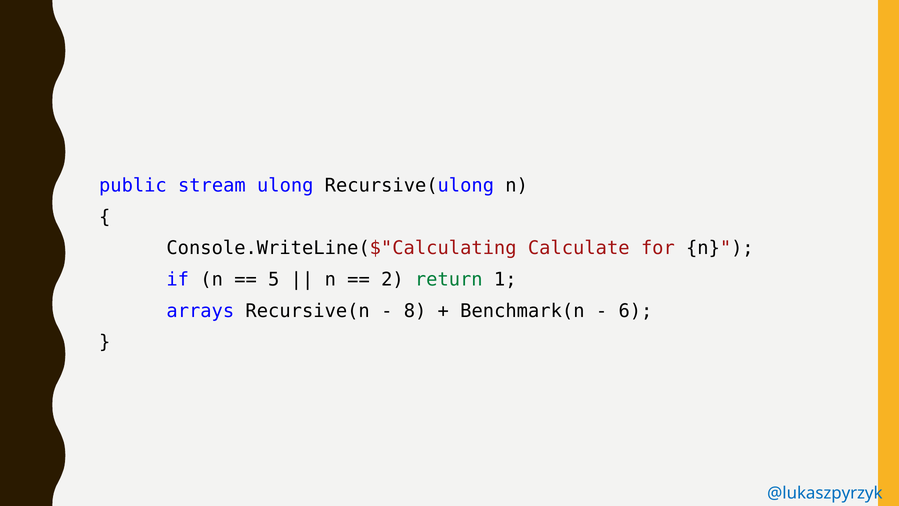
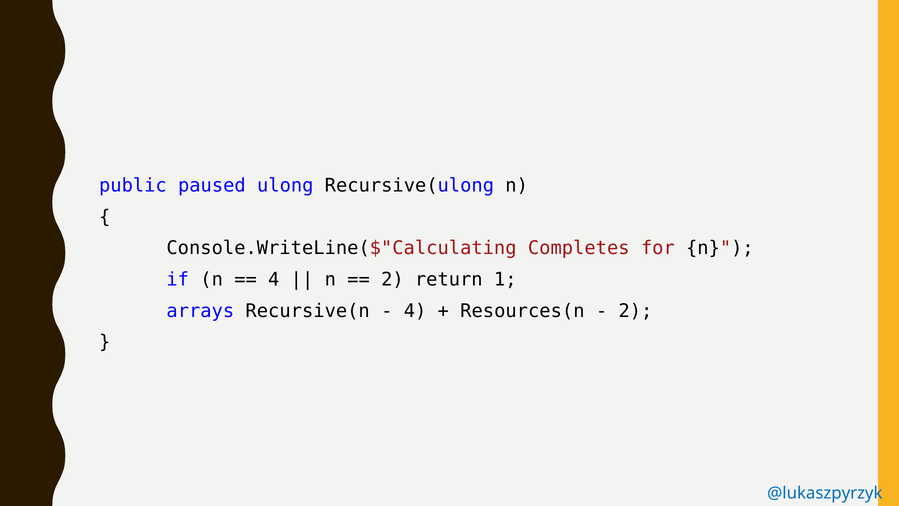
stream: stream -> paused (212, 186)
Calculate: Calculate -> Completes (579, 248)
5: 5 -> 4 (274, 279)
return colour: green -> black (449, 279)
8: 8 -> 4 (415, 311)
Benchmark(n: Benchmark(n -> Resources(n (522, 311)
6: 6 -> 2 (635, 311)
